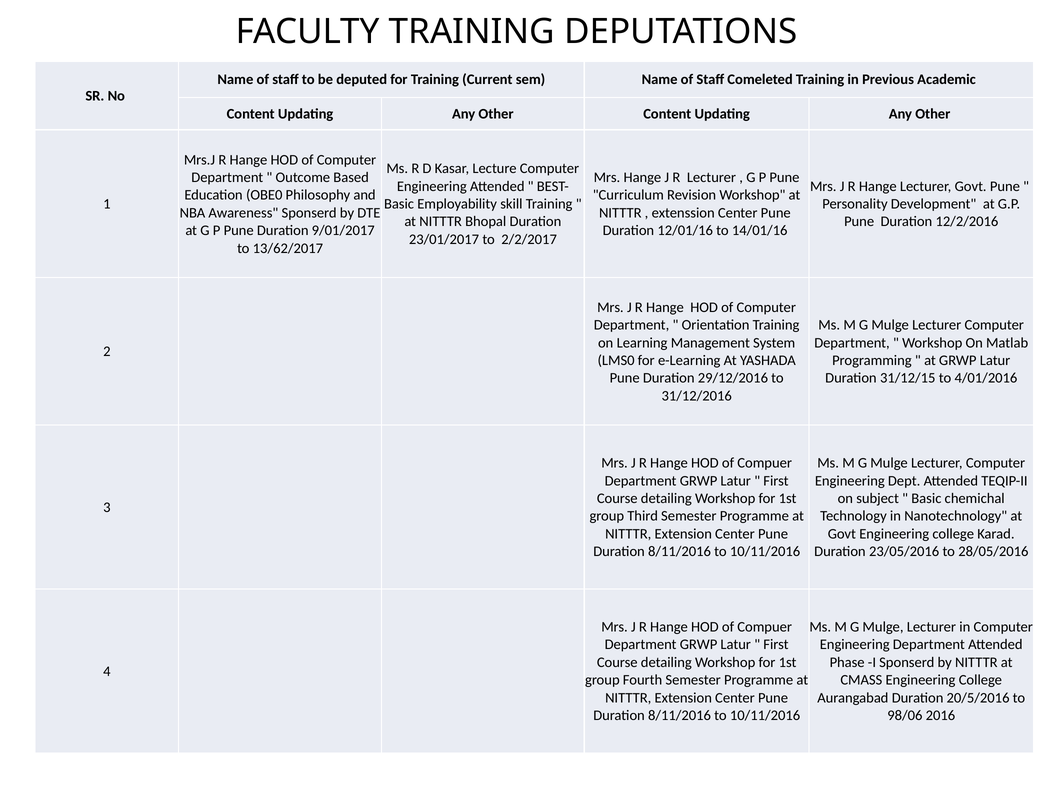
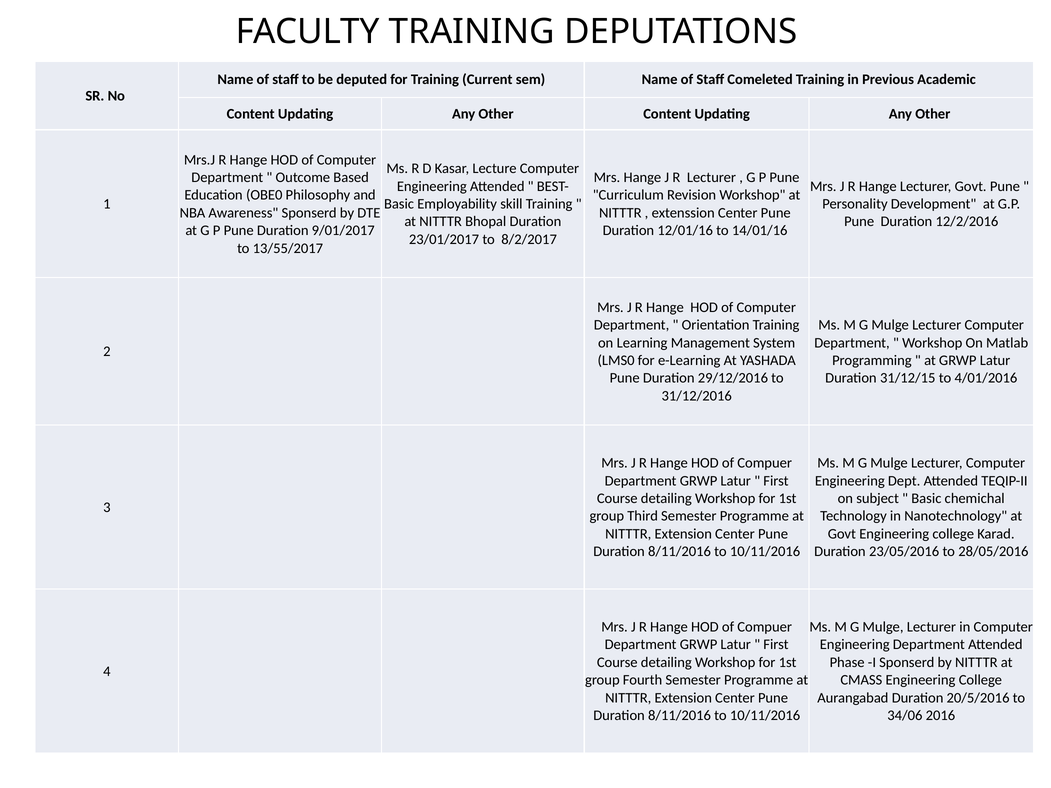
2/2/2017: 2/2/2017 -> 8/2/2017 (529, 239)
13/62/2017: 13/62/2017 -> 13/55/2017 (288, 248)
98/06: 98/06 -> 34/06 (905, 716)
